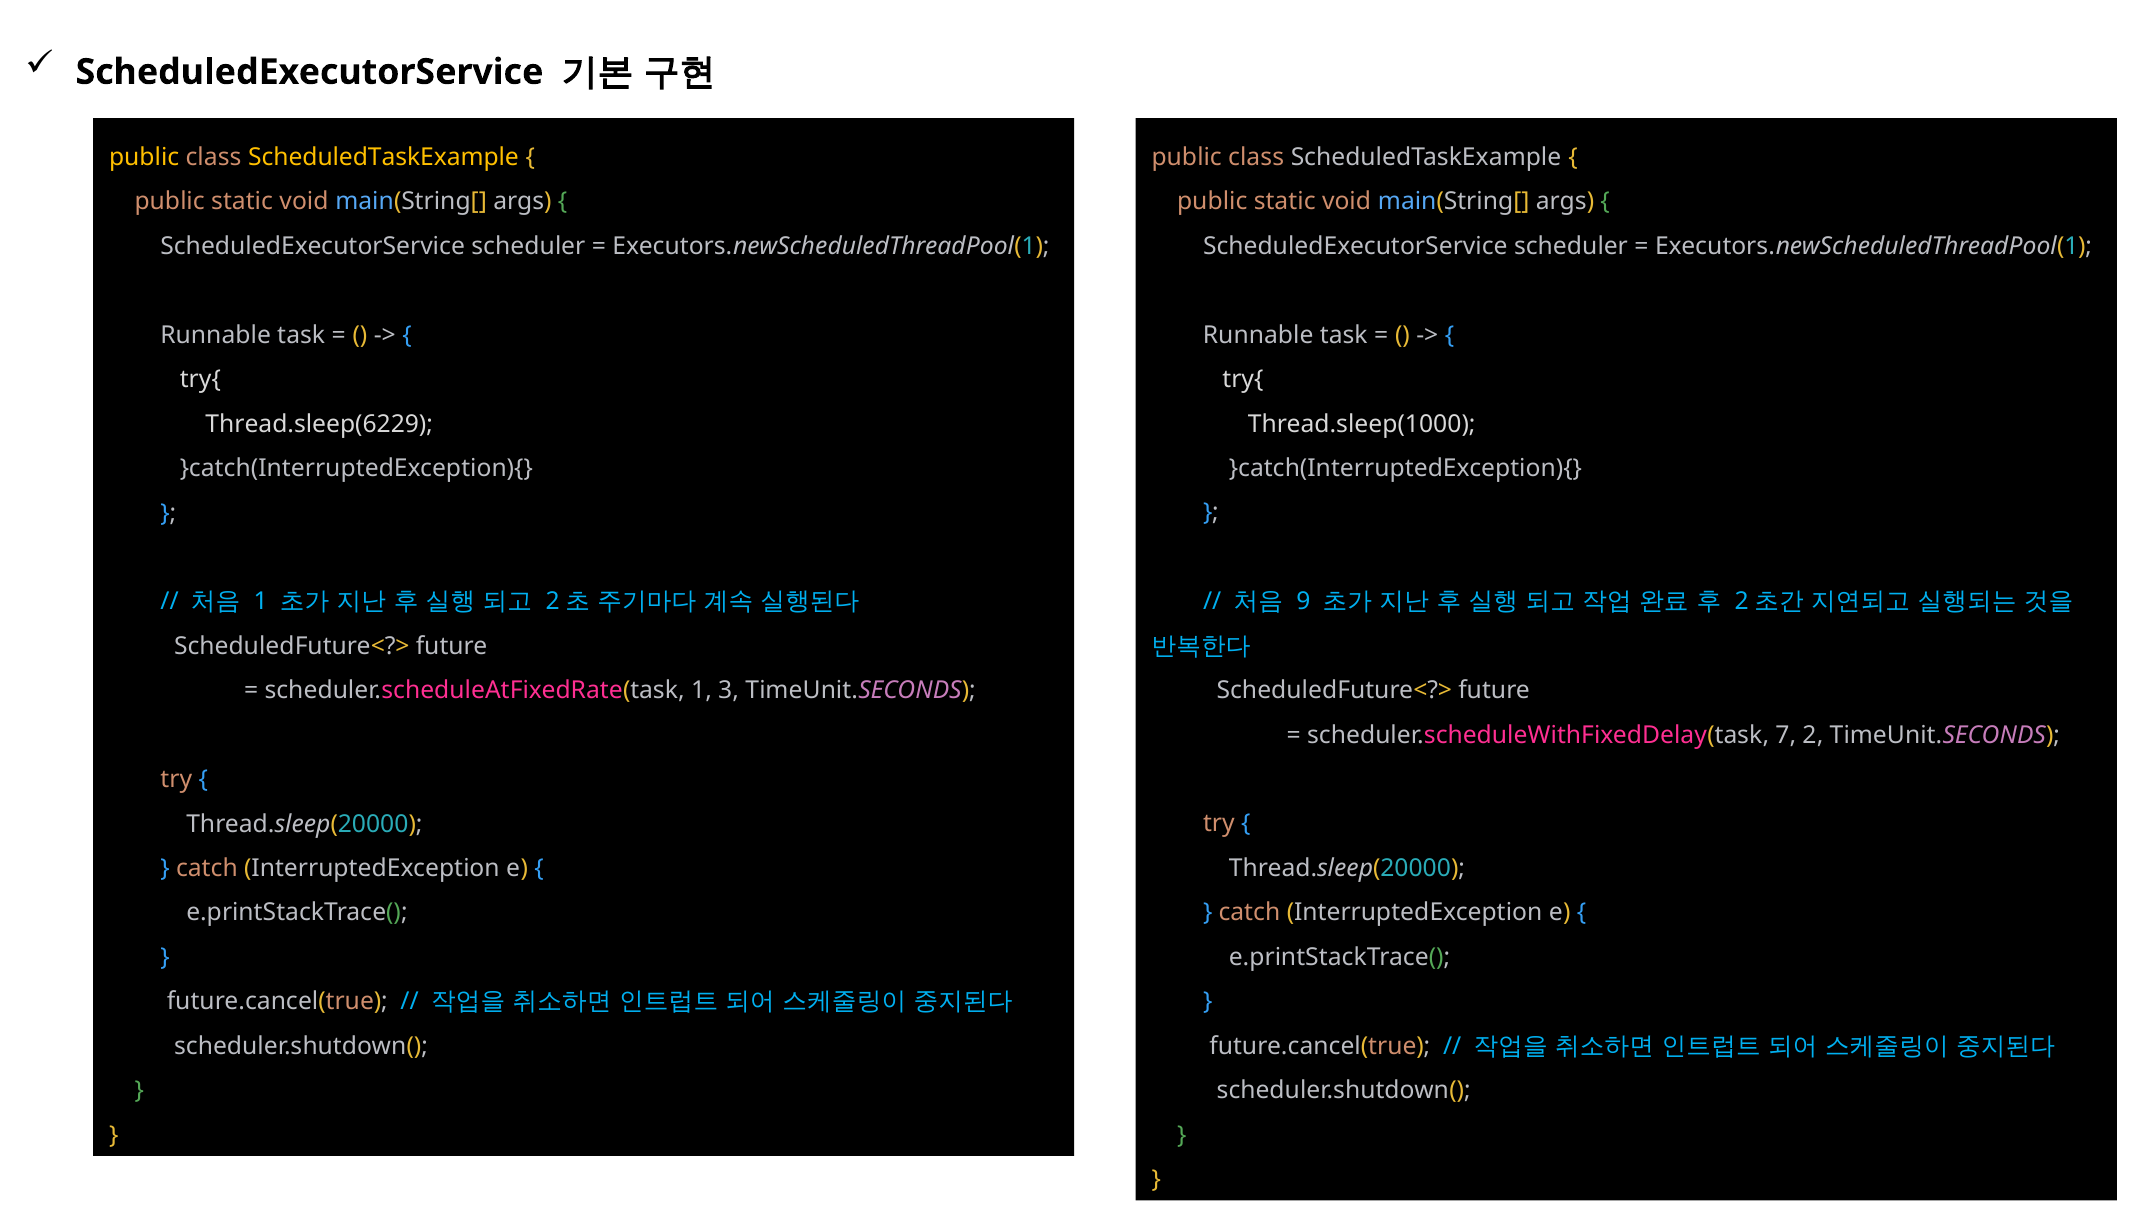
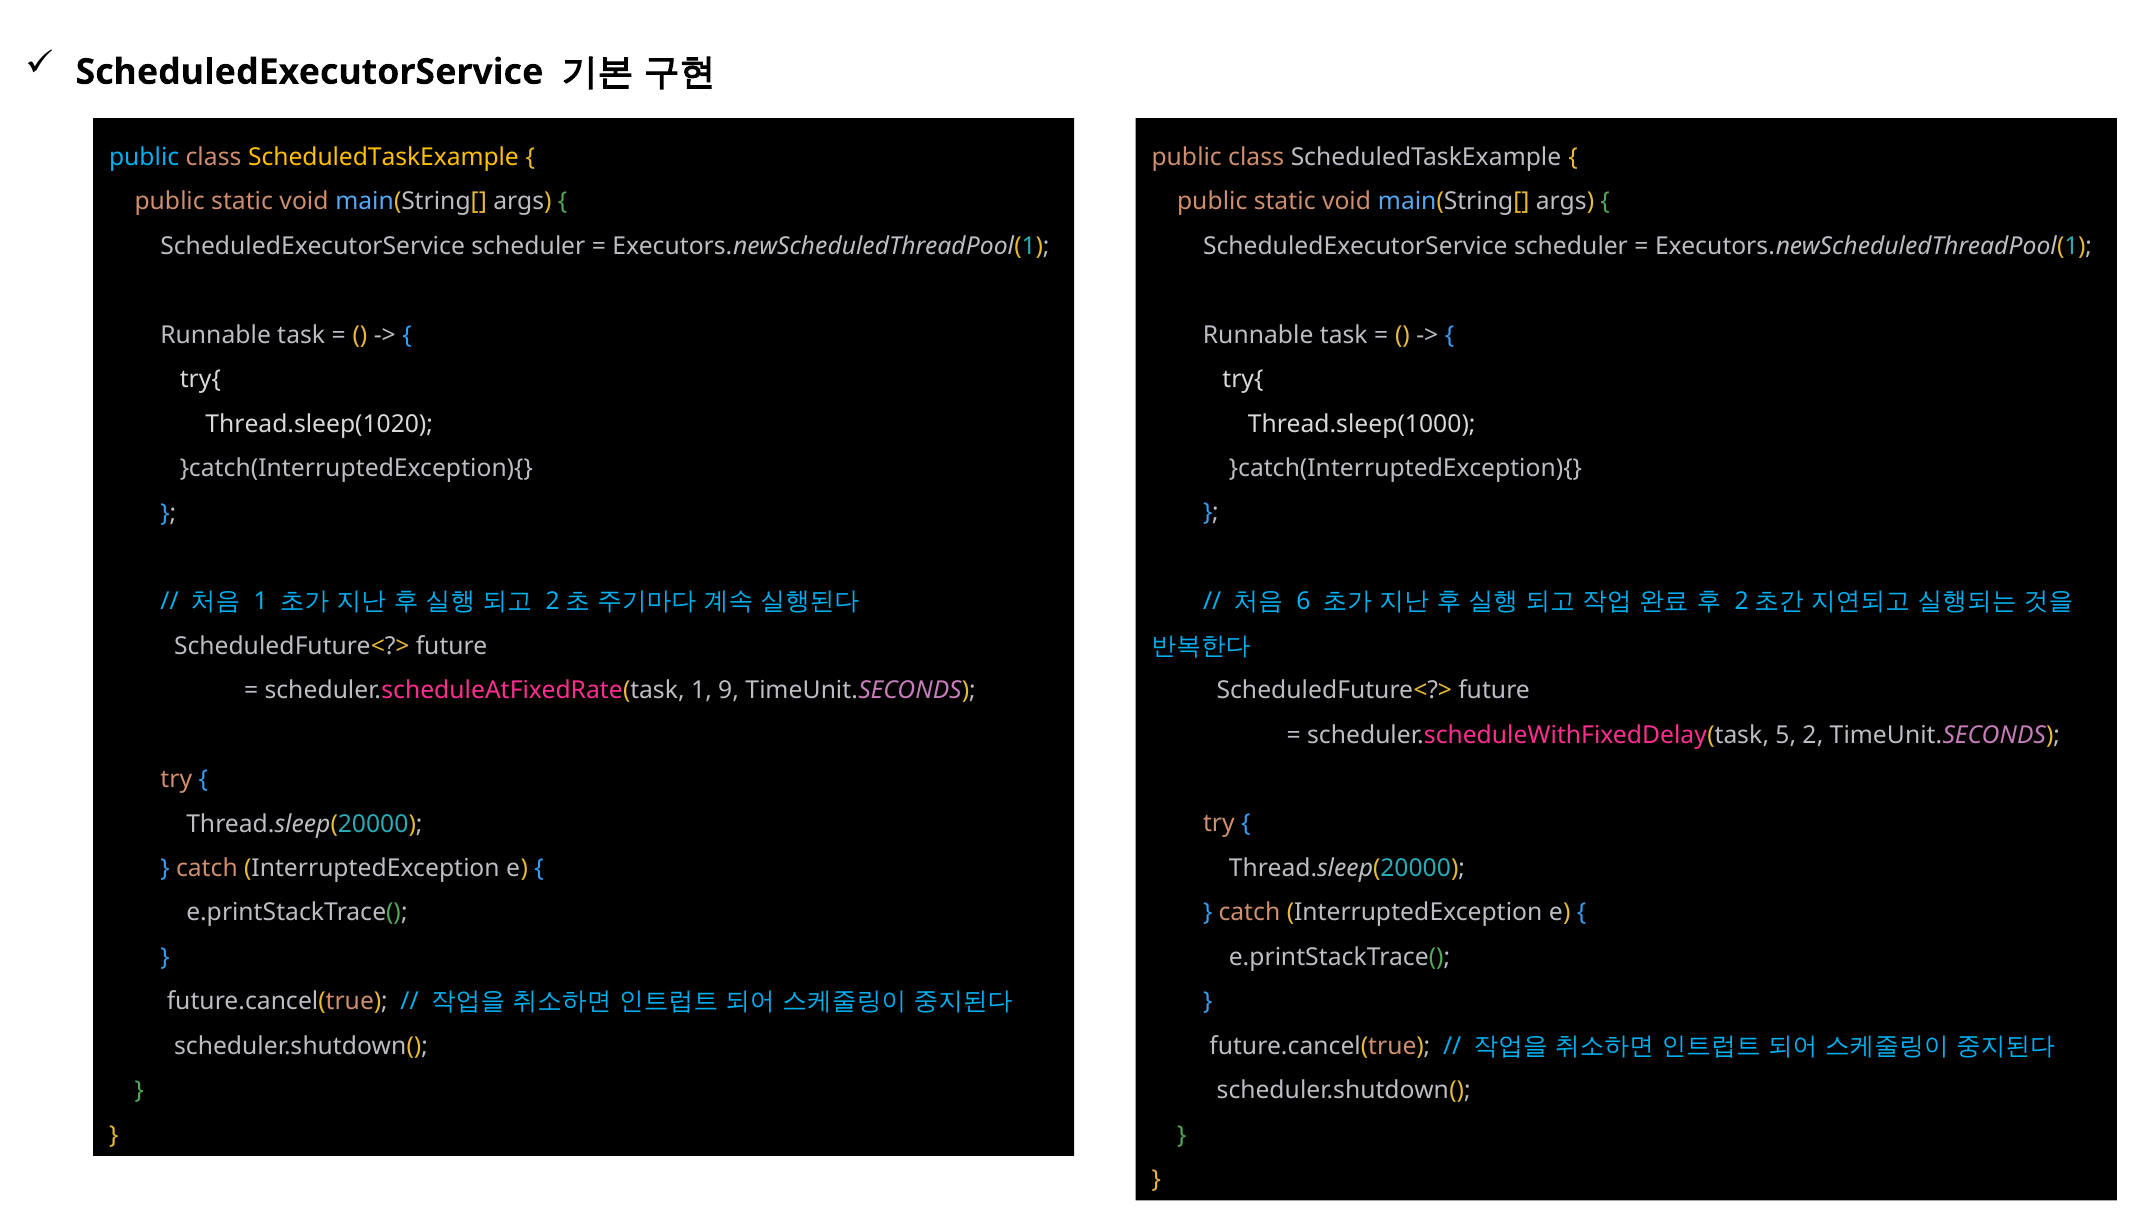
public colour: yellow -> light blue (144, 157)
Thread.sleep(6229: Thread.sleep(6229 -> Thread.sleep(1020 (319, 424)
9: 9 -> 6 (1303, 602)
3: 3 -> 9 (729, 691)
7: 7 -> 5 (1786, 735)
